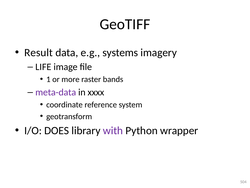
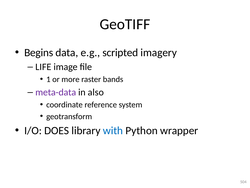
Result: Result -> Begins (39, 52)
systems: systems -> scripted (120, 52)
xxxx: xxxx -> also (96, 92)
with colour: purple -> blue (113, 130)
